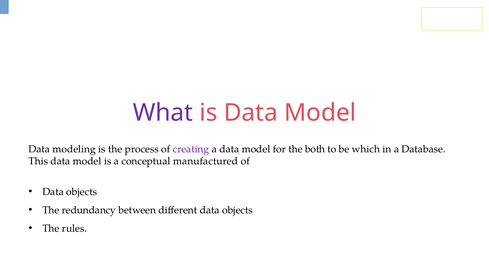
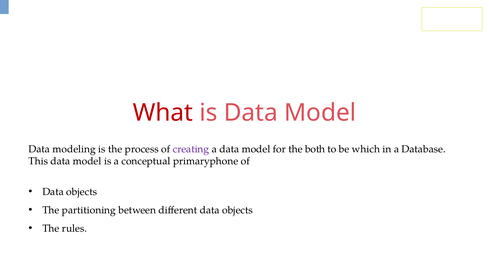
What colour: purple -> red (163, 113)
manufactured: manufactured -> primaryphone (206, 161)
redundancy: redundancy -> partitioning (89, 210)
